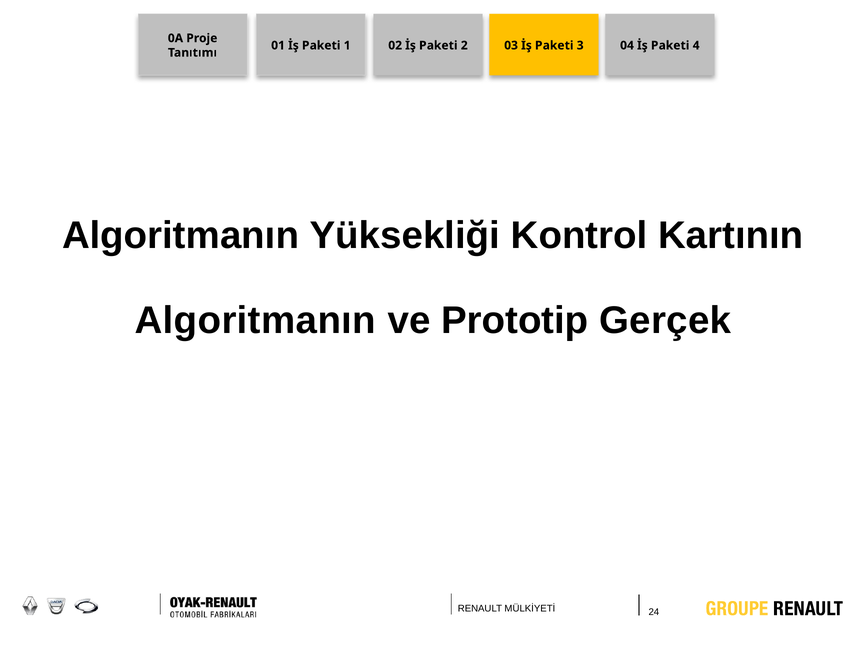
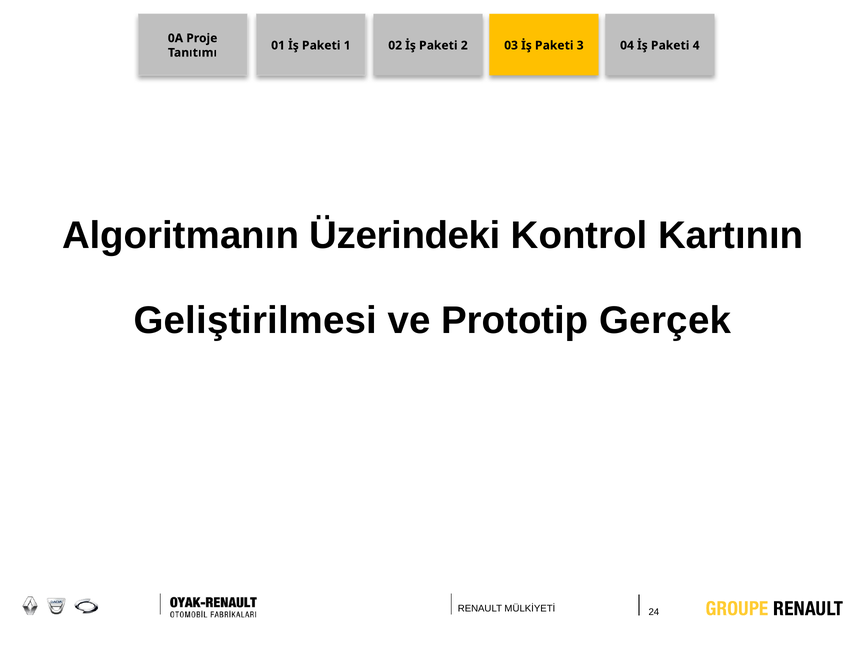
Yüksekliği: Yüksekliği -> Üzerindeki (405, 235)
Algoritmanın: Algoritmanın -> Geliştirilmesi (255, 320)
